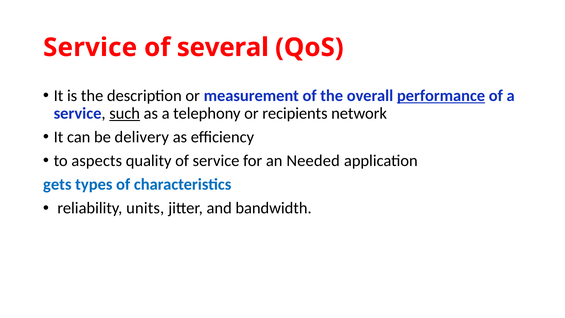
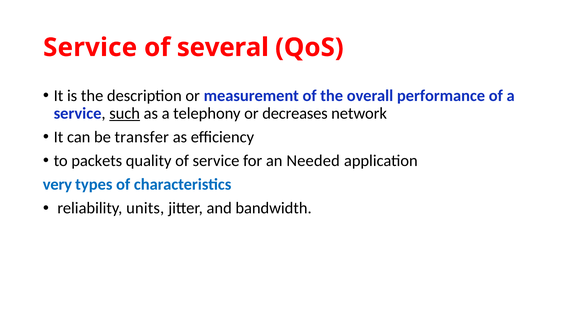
performance underline: present -> none (441, 96)
recipients: recipients -> decreases (295, 113)
delivery: delivery -> transfer (142, 137)
aspects: aspects -> packets (97, 161)
gets: gets -> very (57, 184)
